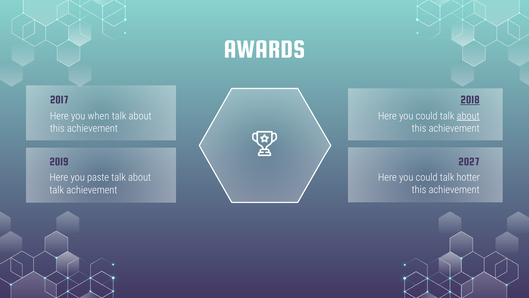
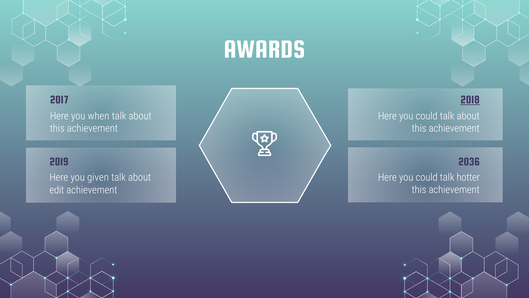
about underline: present -> none (468, 116)
2027: 2027 -> 2036 (469, 161)
paste: paste -> given (98, 177)
talk: talk -> edit (57, 190)
